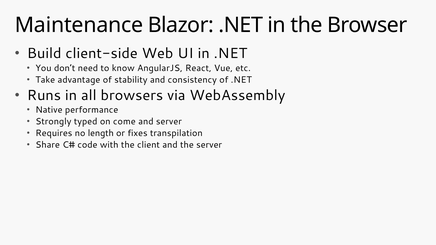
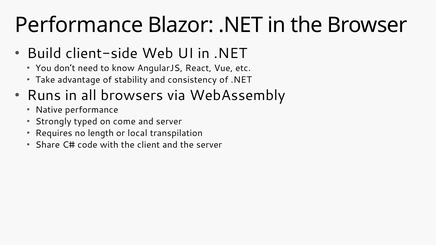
Maintenance: Maintenance -> Performance (79, 25)
fixes: fixes -> local (137, 133)
